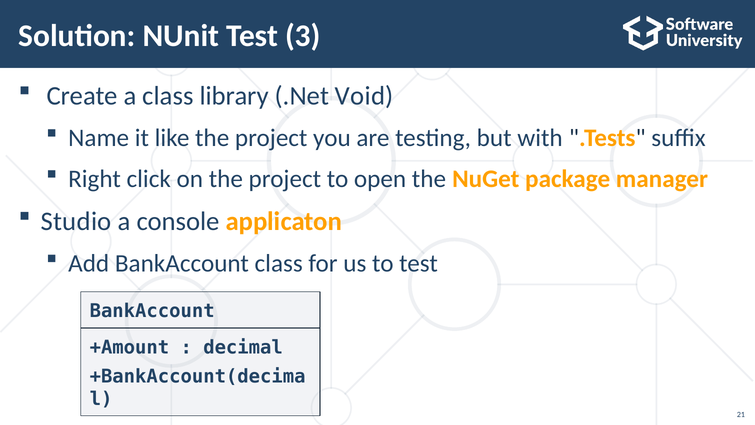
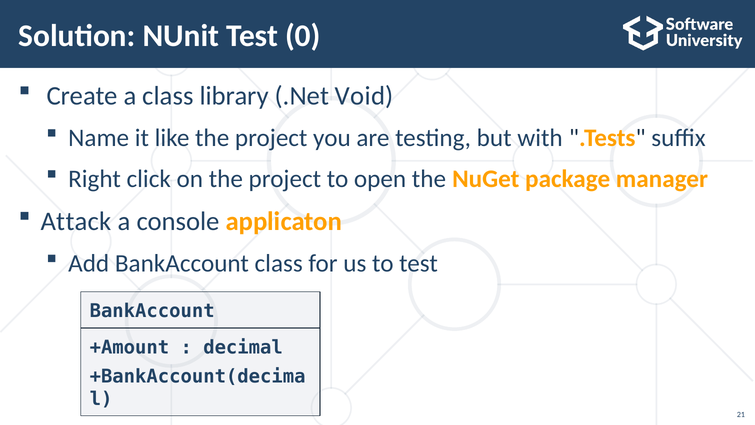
3: 3 -> 0 (303, 36)
Studio: Studio -> Attack (76, 221)
